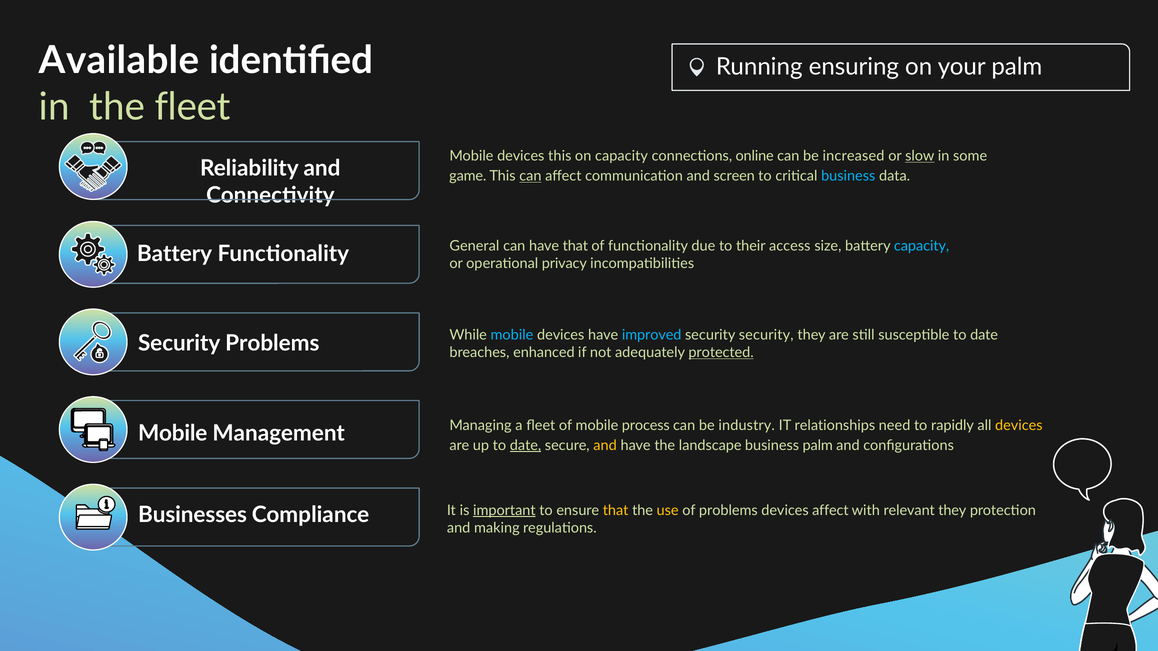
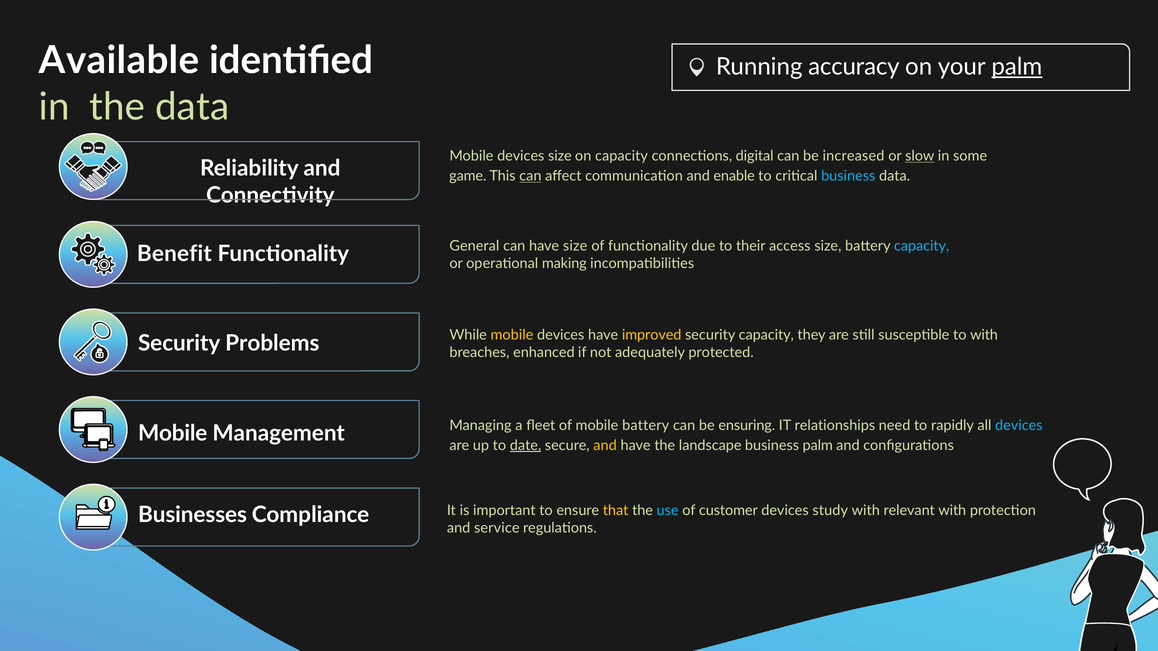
ensuring: ensuring -> accuracy (854, 67)
palm underline: none -> present (1017, 67)
the fleet: fleet -> data (192, 107)
devices this: this -> size (560, 156)
online: online -> digital (755, 156)
screen: screen -> enable (734, 176)
Battery: Battery -> Benefit (174, 254)
have that: that -> size (575, 246)
privacy: privacy -> making (564, 264)
mobile colour: light blue -> yellow (512, 335)
improved colour: light blue -> yellow (652, 335)
security security: security -> capacity (766, 335)
susceptible to date: date -> with (984, 335)
protected underline: present -> none (721, 353)
mobile process: process -> battery (646, 426)
industry: industry -> ensuring (747, 426)
devices colour: yellow -> light blue (1019, 426)
important underline: present -> none (504, 511)
use colour: yellow -> light blue (668, 511)
of problems: problems -> customer (728, 511)
devices affect: affect -> study (830, 511)
relevant they: they -> with (952, 511)
making: making -> service (497, 528)
